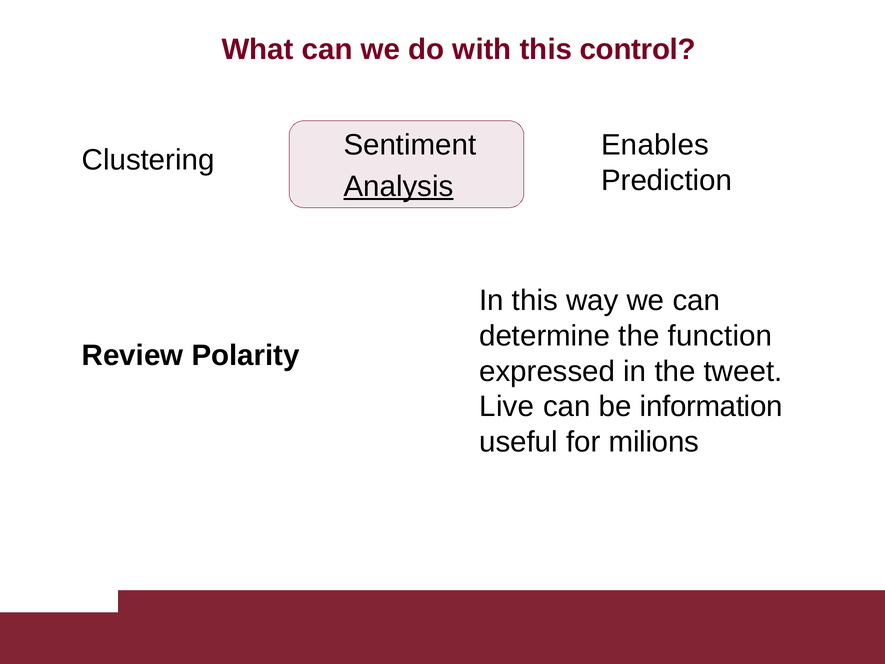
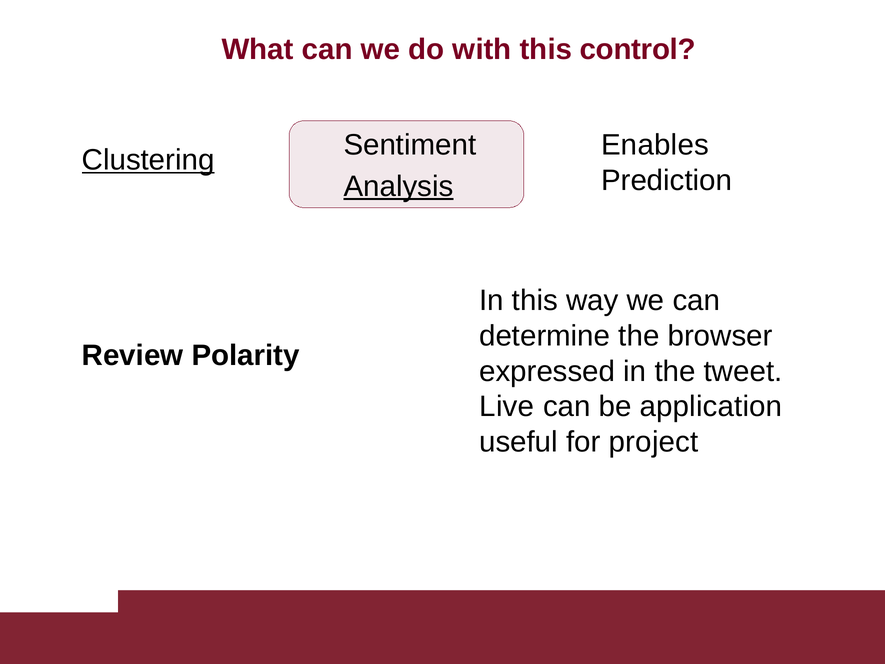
Clustering underline: none -> present (148, 160)
function: function -> browser (720, 336)
information: information -> application (711, 407)
milions: milions -> project (654, 442)
